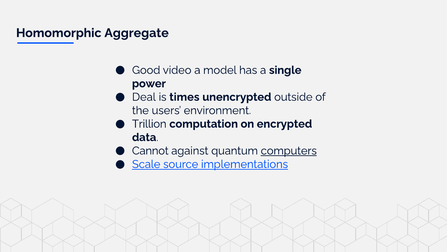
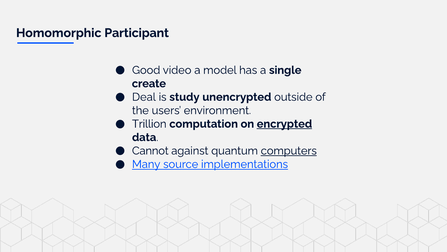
Aggregate: Aggregate -> Participant (137, 33)
power: power -> create (149, 83)
times: times -> study (184, 97)
encrypted underline: none -> present (284, 124)
Scale: Scale -> Many (146, 164)
